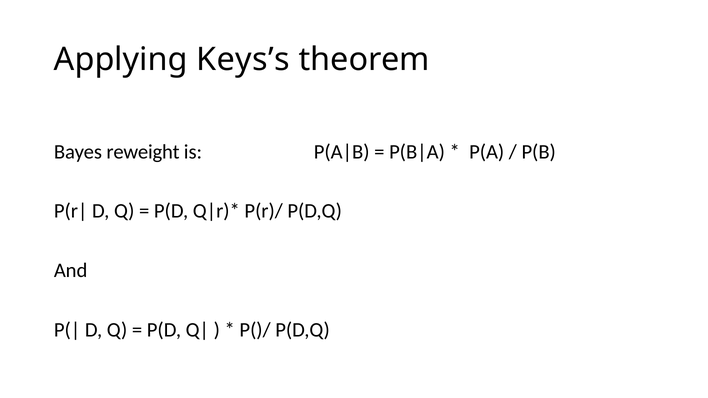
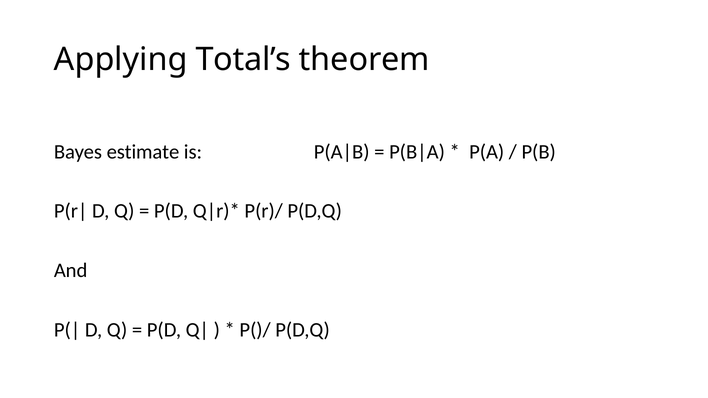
Keys’s: Keys’s -> Total’s (243, 59)
reweight: reweight -> estimate (143, 152)
